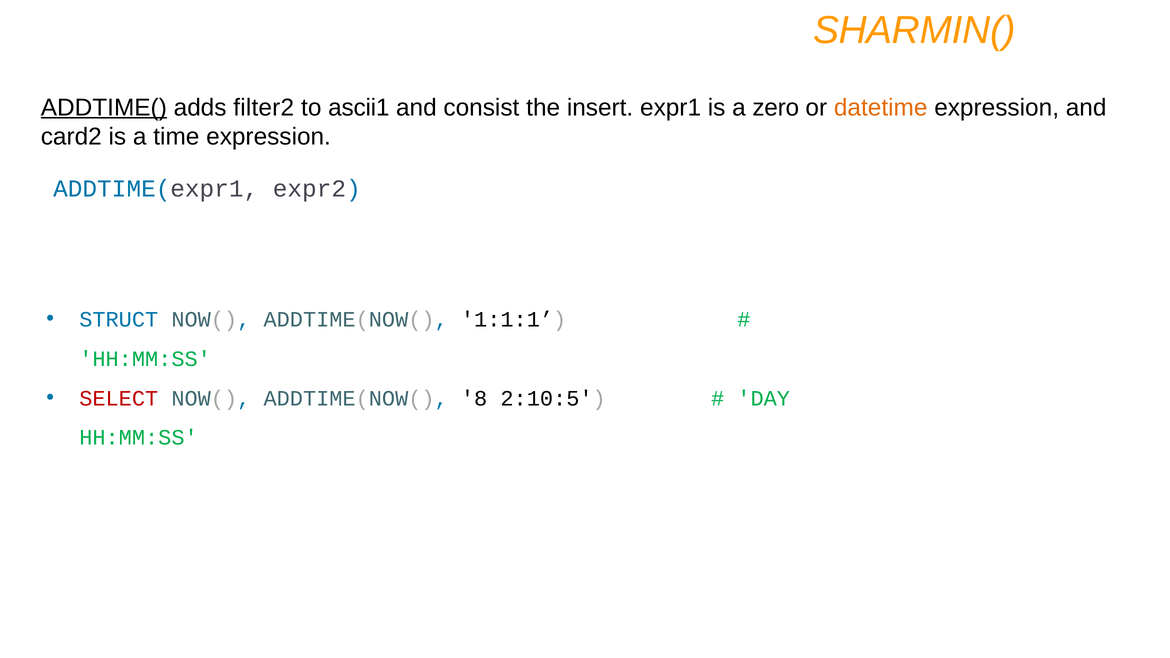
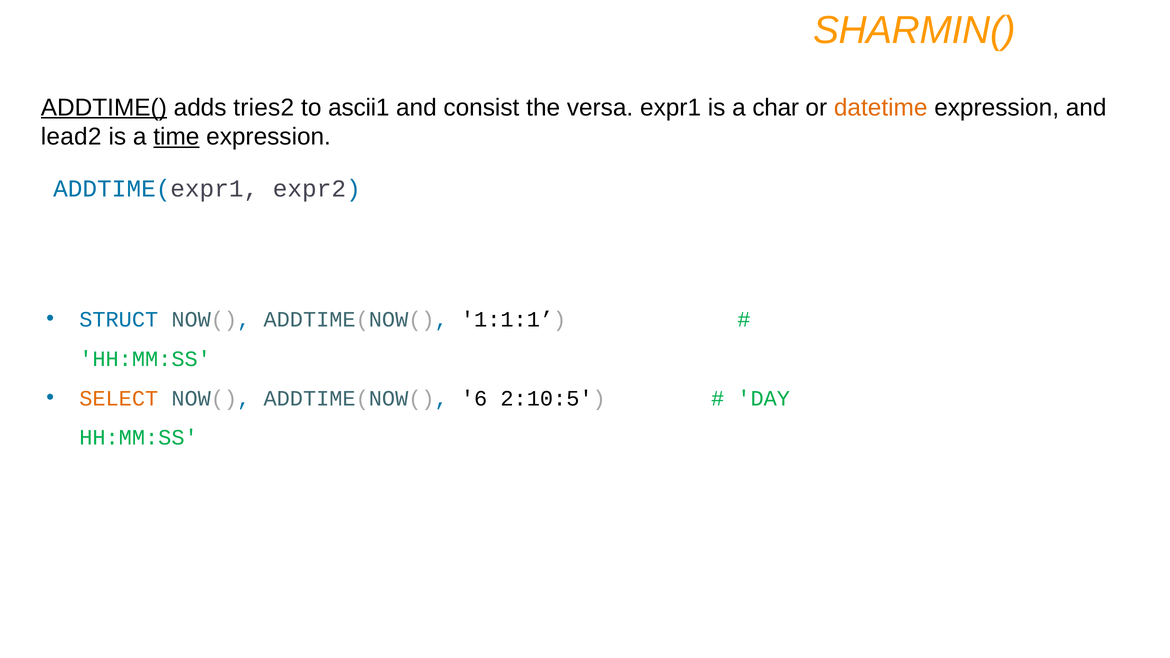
filter2: filter2 -> tries2 (264, 108)
insert: insert -> versa (600, 108)
zero: zero -> char (776, 108)
card2: card2 -> lead2 (71, 137)
time underline: none -> present (176, 137)
SELECT colour: red -> orange (119, 398)
8: 8 -> 6 (474, 398)
